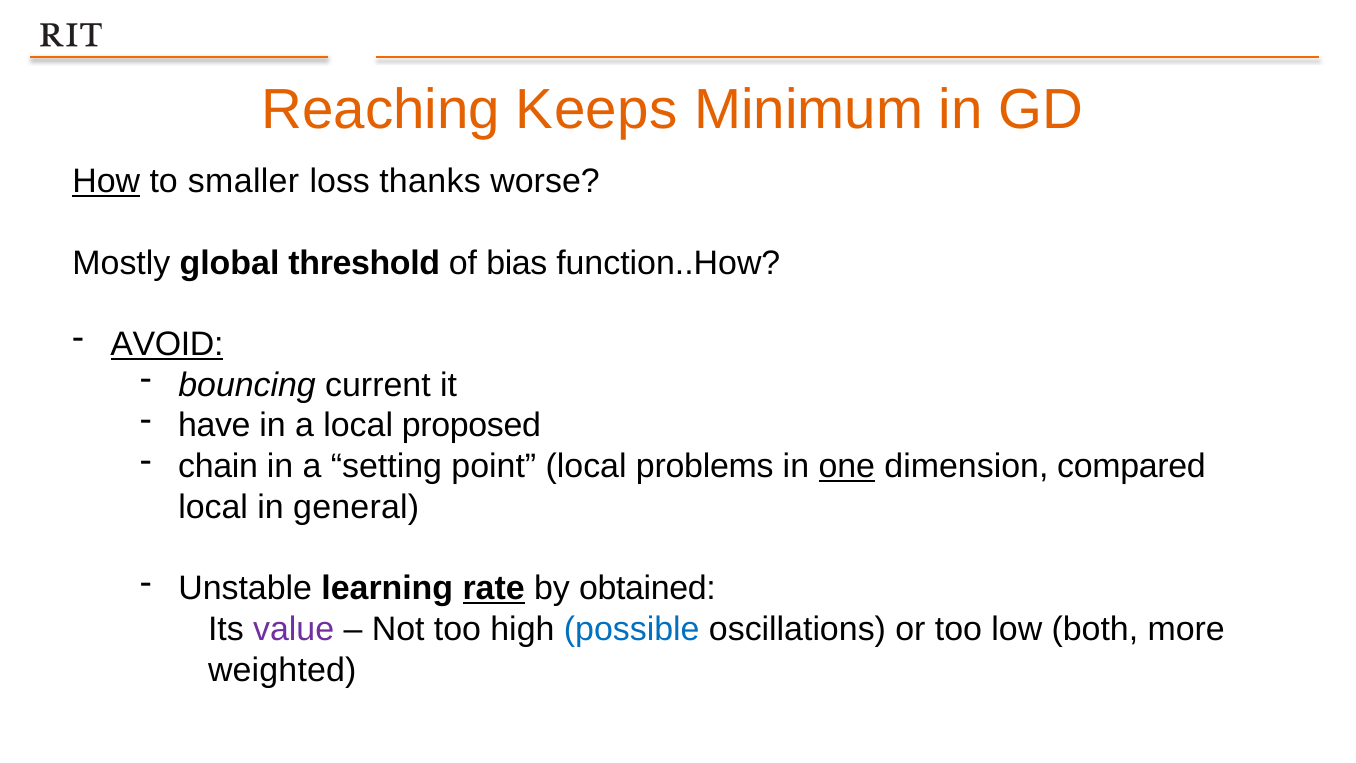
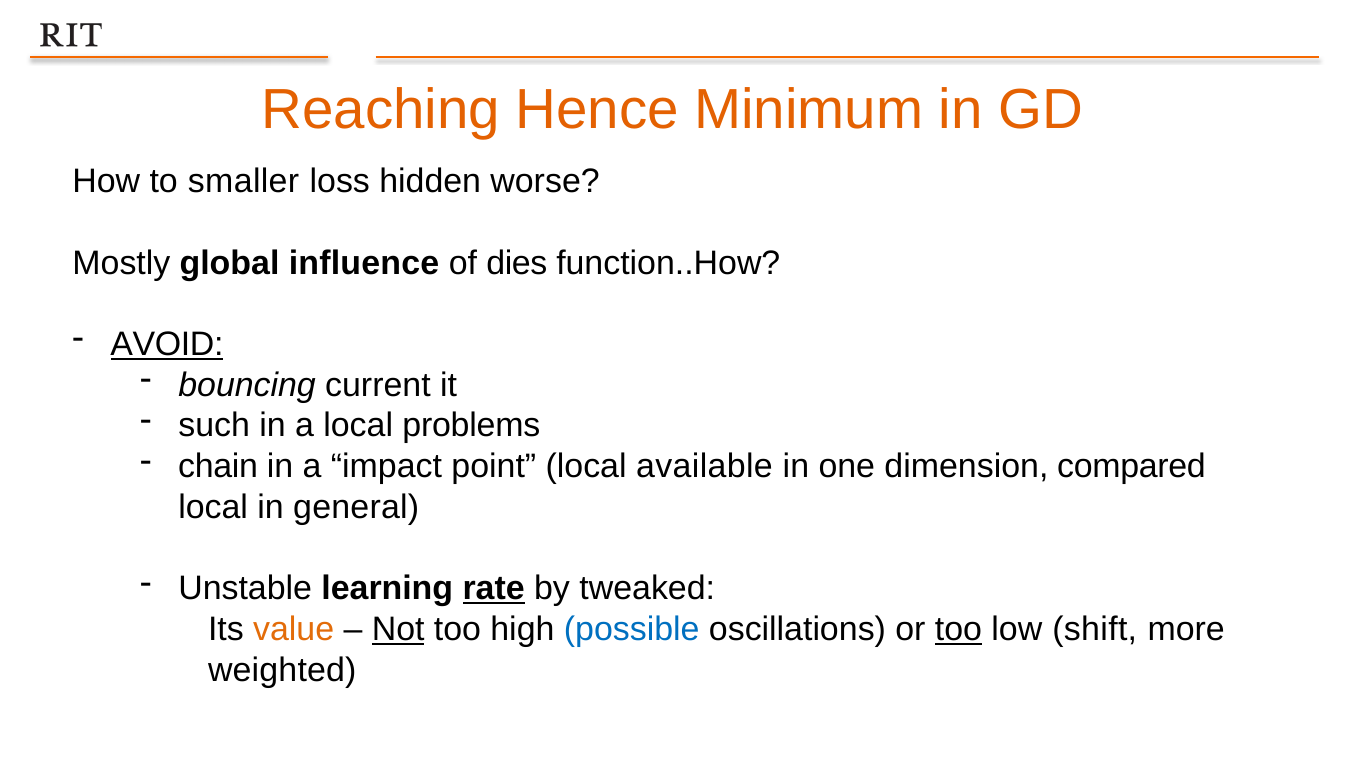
Keeps: Keeps -> Hence (597, 110)
How underline: present -> none (106, 181)
thanks: thanks -> hidden (430, 181)
threshold: threshold -> influence (364, 263)
bias: bias -> dies (517, 263)
have: have -> such (214, 426)
proposed: proposed -> problems (471, 426)
setting: setting -> impact (386, 466)
problems: problems -> available (704, 466)
one underline: present -> none (847, 466)
obtained: obtained -> tweaked (647, 588)
value colour: purple -> orange (294, 629)
Not underline: none -> present (398, 629)
too underline: none -> present (958, 629)
both: both -> shift (1095, 629)
